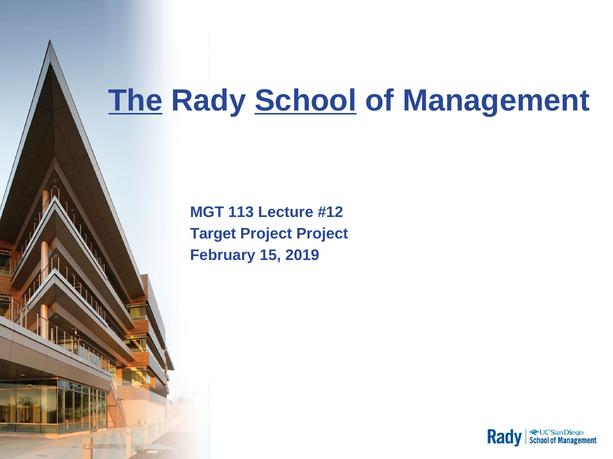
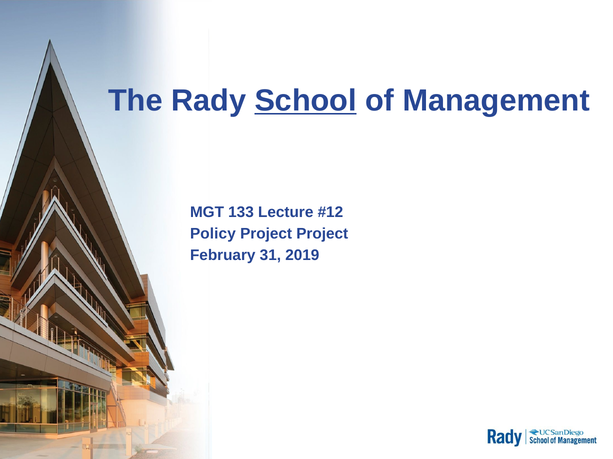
The underline: present -> none (135, 101)
113: 113 -> 133 (241, 213)
Target: Target -> Policy (213, 234)
15: 15 -> 31 (270, 255)
